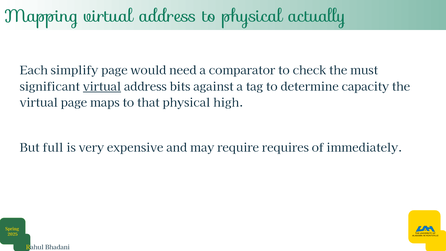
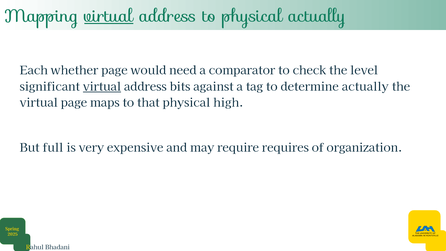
virtual underline: none -> present (109, 16)
simplify: simplify -> whether (74, 71)
must: must -> level (364, 71)
determine capacity: capacity -> actually (365, 87)
immediately: immediately -> organization (364, 148)
